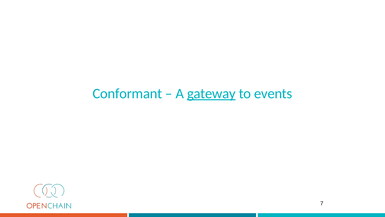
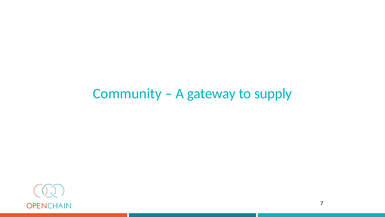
Conformant: Conformant -> Community (127, 93)
gateway underline: present -> none (211, 93)
events: events -> supply (273, 93)
